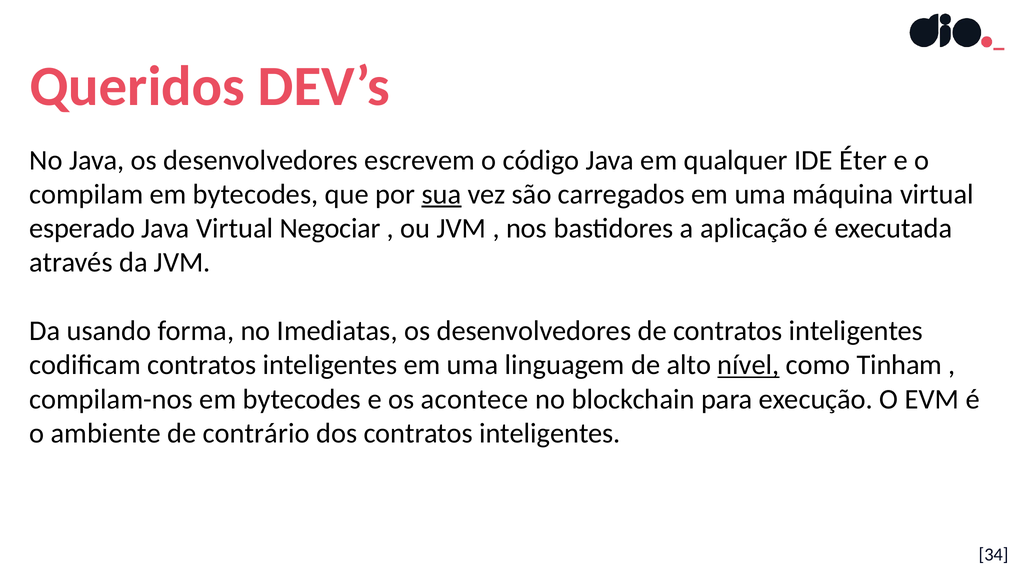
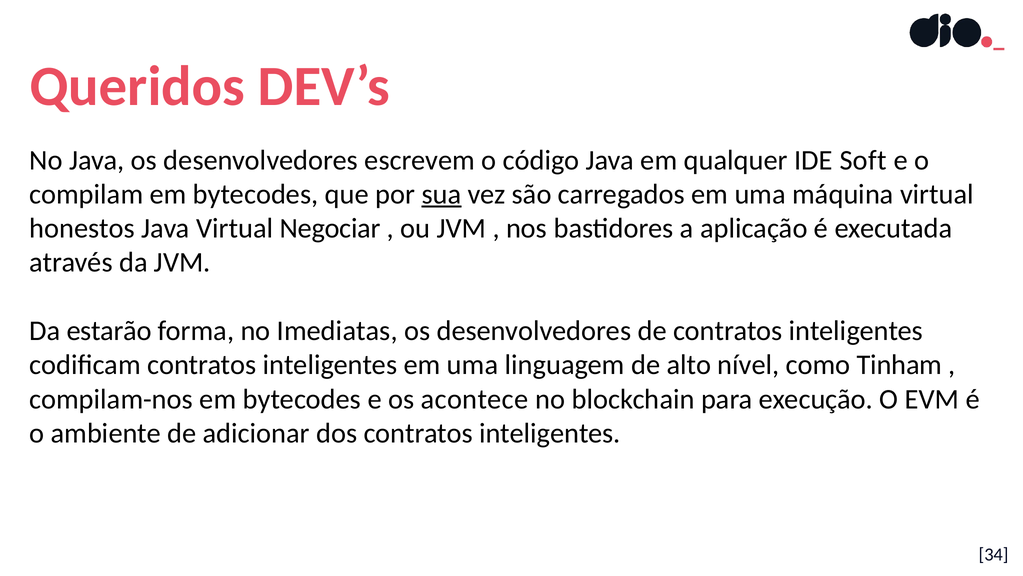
Éter: Éter -> Soft (863, 160)
esperado: esperado -> honestos (82, 228)
usando: usando -> estarão (109, 331)
nível underline: present -> none (748, 365)
contrário: contrário -> adicionar (256, 433)
